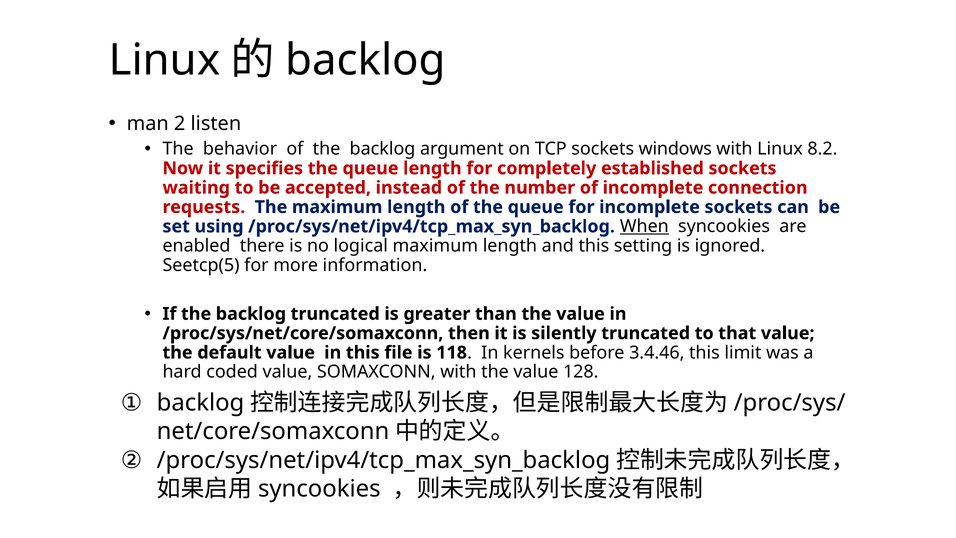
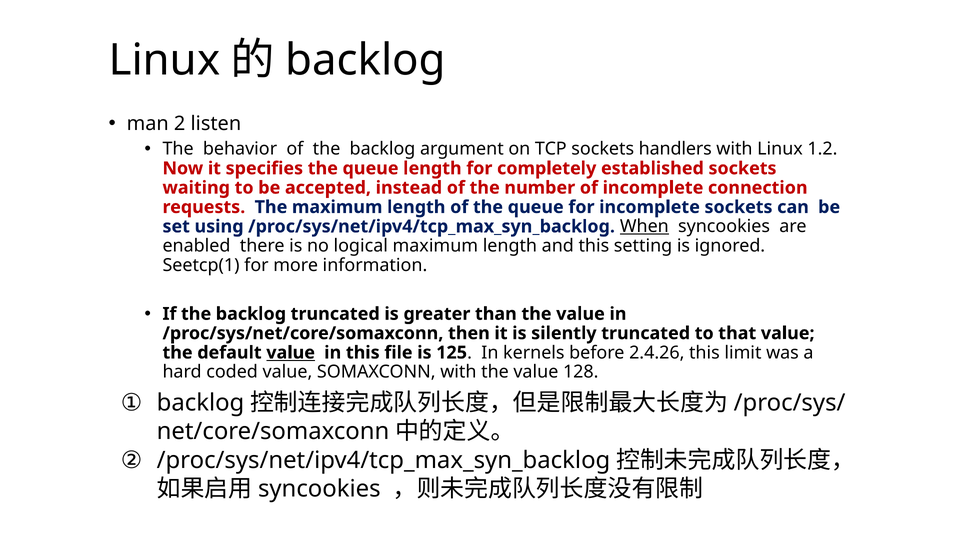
windows: windows -> handlers (675, 149)
8.2: 8.2 -> 1.2 (822, 149)
Seetcp(5: Seetcp(5 -> Seetcp(1 (201, 265)
value underline: none -> present (291, 352)
118: 118 -> 125 (452, 352)
3.4.46: 3.4.46 -> 2.4.26 (657, 352)
